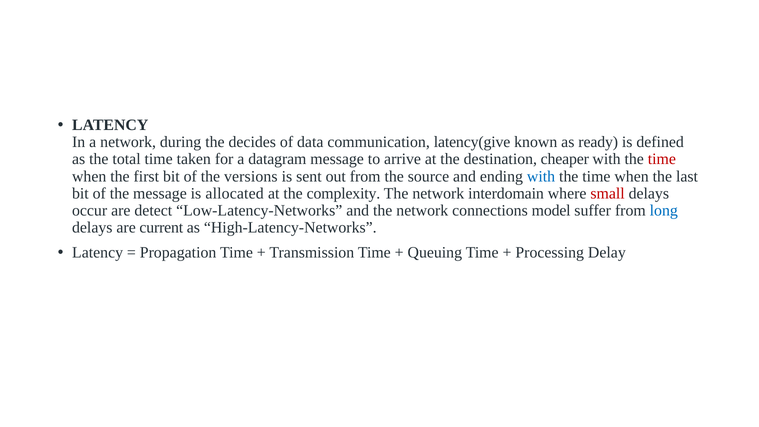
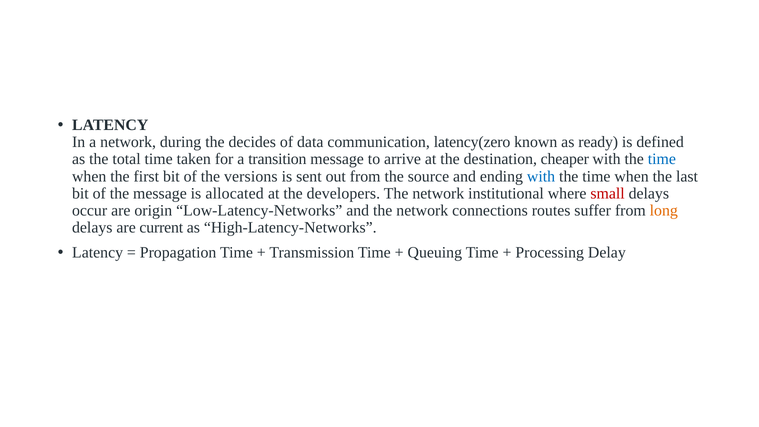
latency(give: latency(give -> latency(zero (472, 142)
datagram: datagram -> transition (277, 159)
time colour: red -> blue (662, 159)
complexity: complexity -> developers (343, 193)
interdomain: interdomain -> institutional (506, 193)
detect: detect -> origin (153, 210)
model: model -> routes (551, 210)
long colour: blue -> orange (664, 210)
